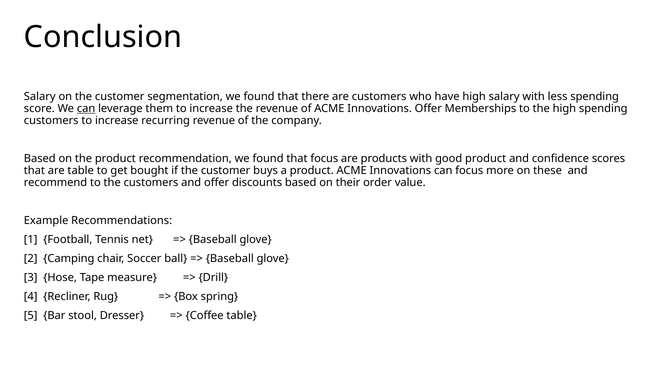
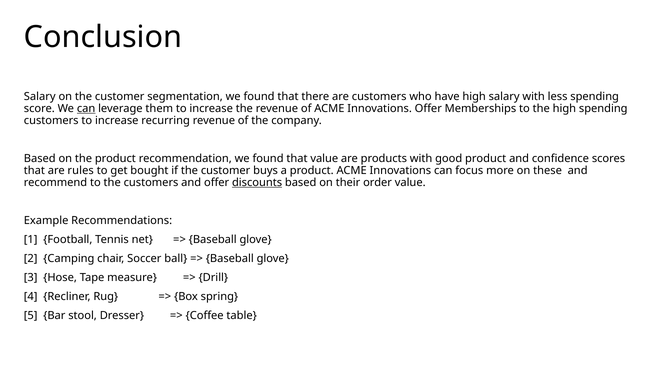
that focus: focus -> value (324, 158)
are table: table -> rules (81, 170)
discounts underline: none -> present (257, 182)
